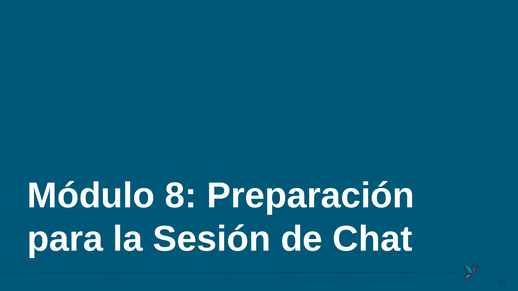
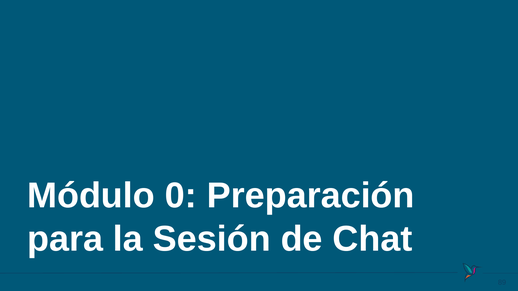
8: 8 -> 0 (181, 196)
